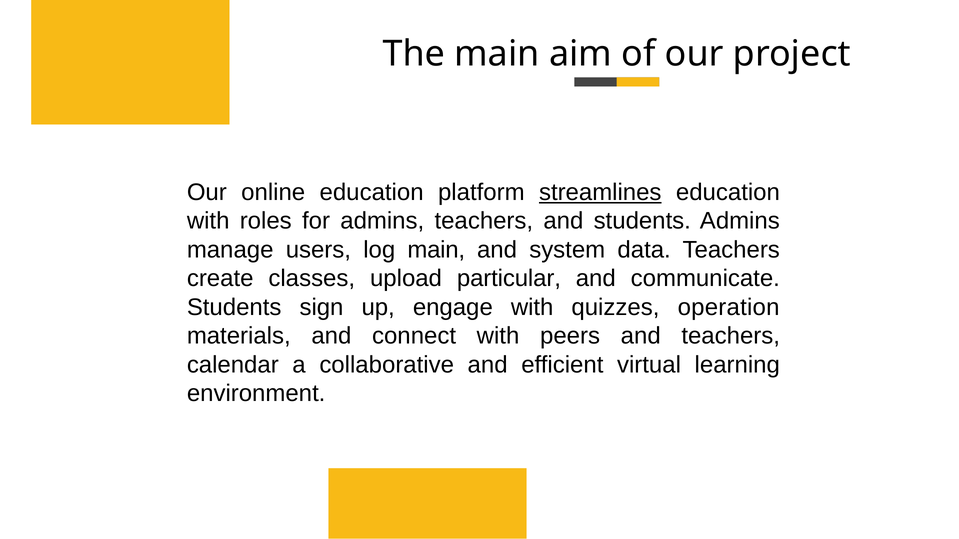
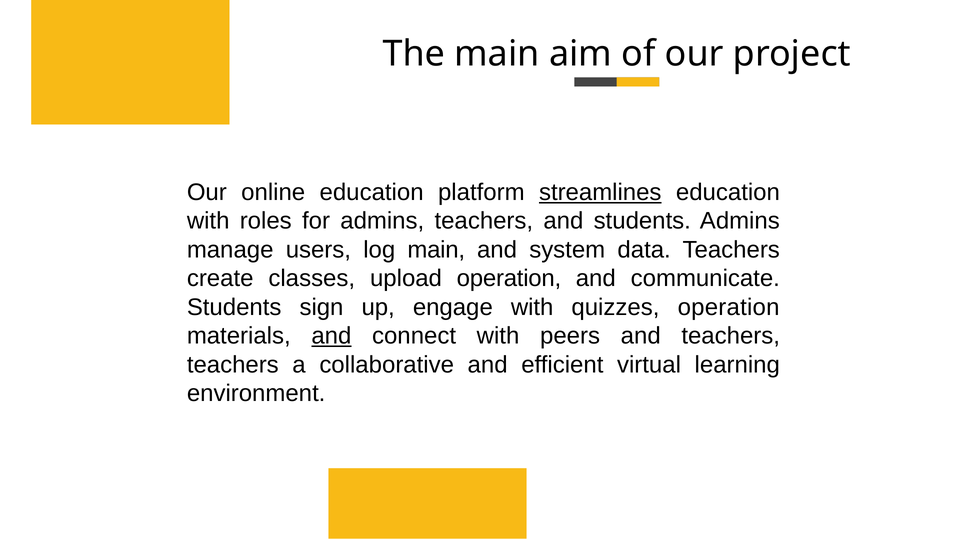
upload particular: particular -> operation (509, 279)
and underline: none -> present (331, 336)
calendar: calendar -> teachers (233, 365)
